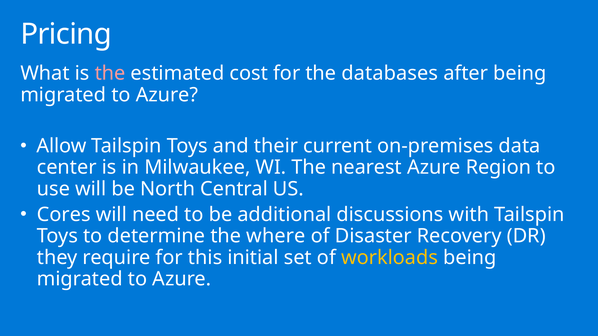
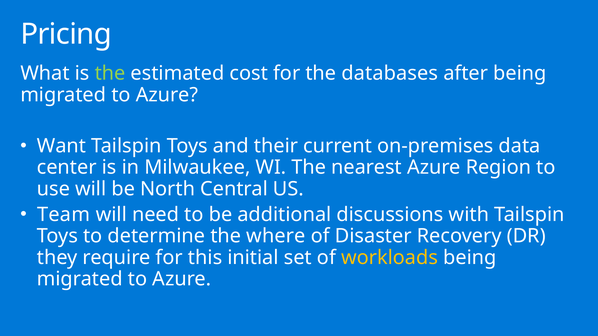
the colour: pink -> light green (110, 73)
Allow: Allow -> Want (61, 146)
Cores: Cores -> Team (64, 215)
